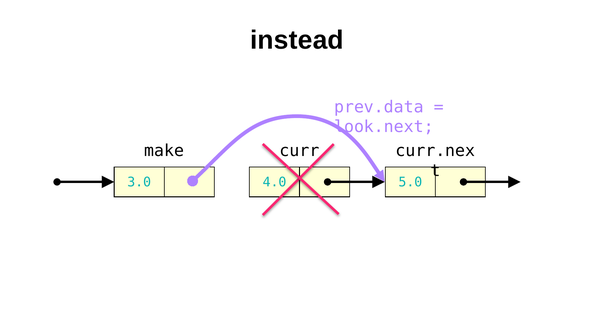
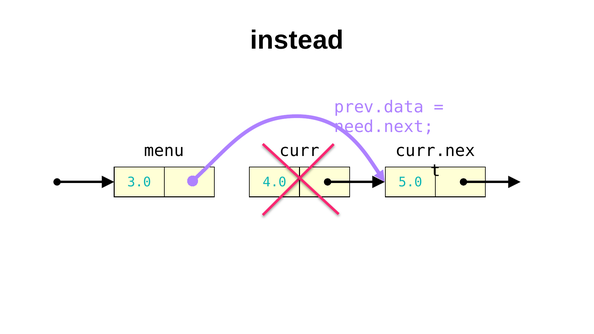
look.next: look.next -> need.next (384, 127)
make: make -> menu (164, 151)
